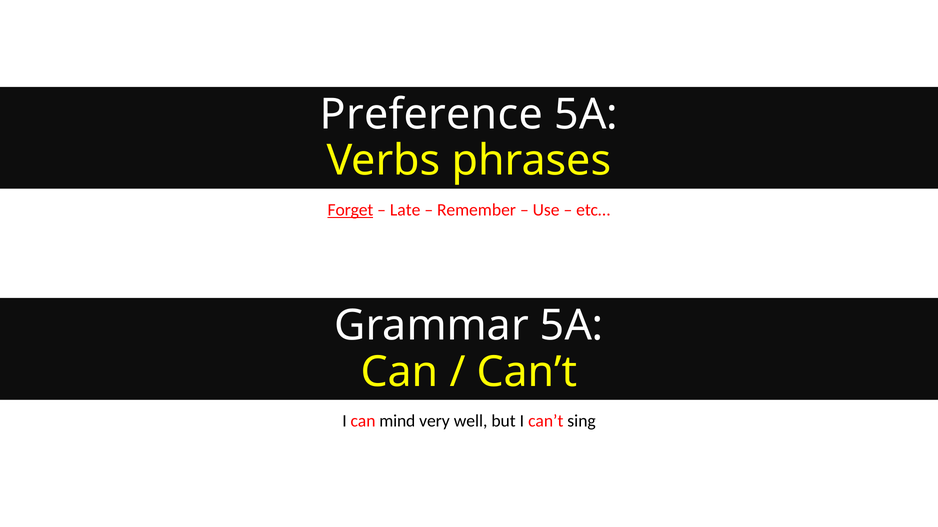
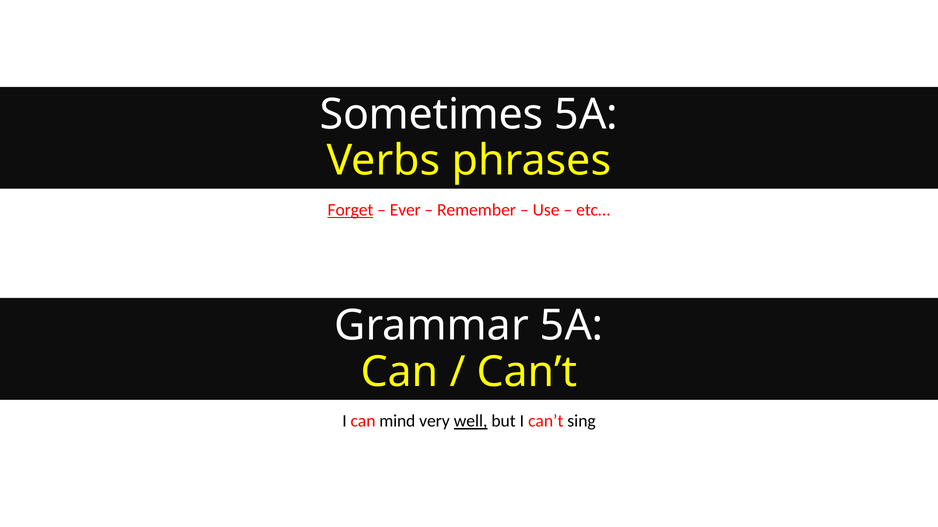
Preference: Preference -> Sometimes (432, 114)
Late: Late -> Ever (405, 210)
well underline: none -> present (471, 422)
